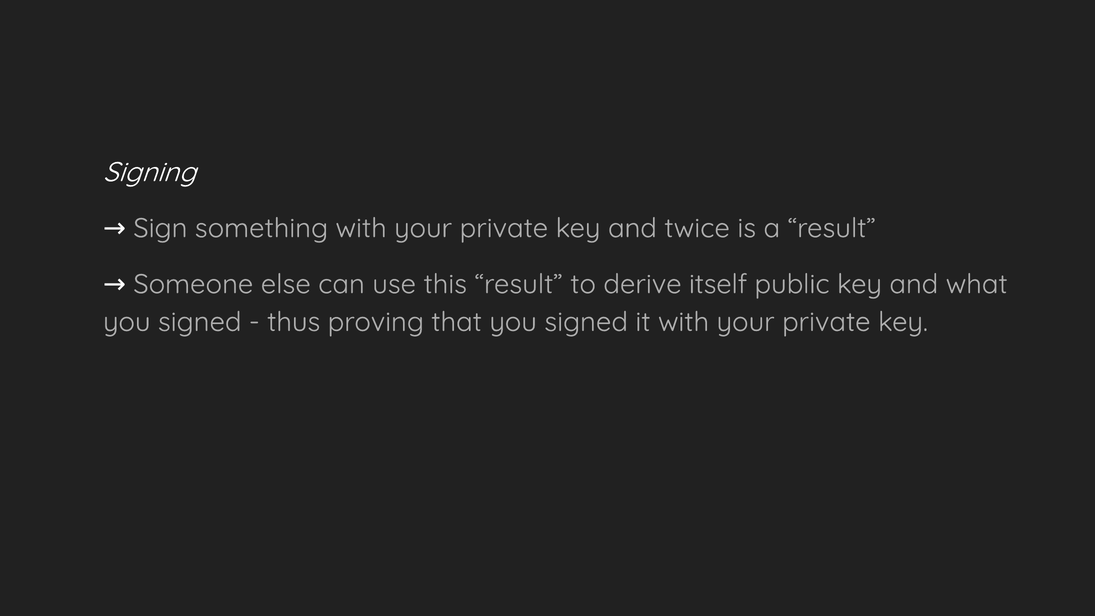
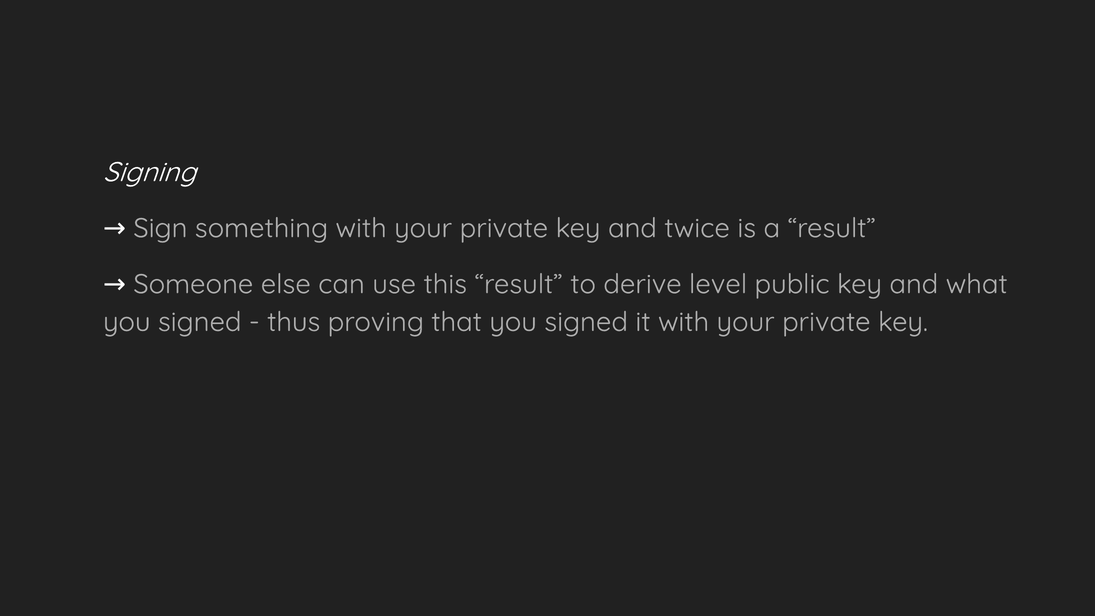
itself: itself -> level (718, 284)
